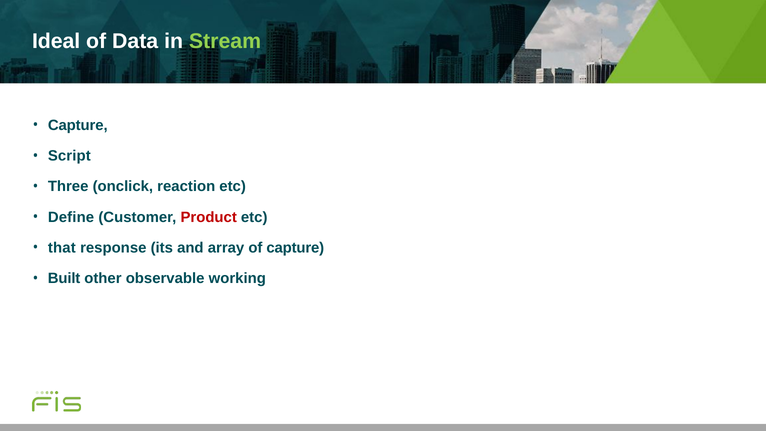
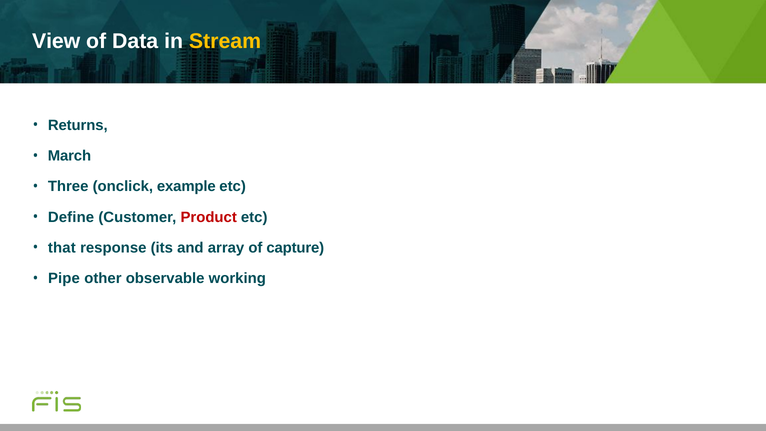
Ideal: Ideal -> View (56, 41)
Stream colour: light green -> yellow (225, 41)
Capture: Capture -> Returns (78, 125)
Script: Script -> March (69, 156)
reaction: reaction -> example (186, 186)
Built: Built -> Pipe (64, 278)
